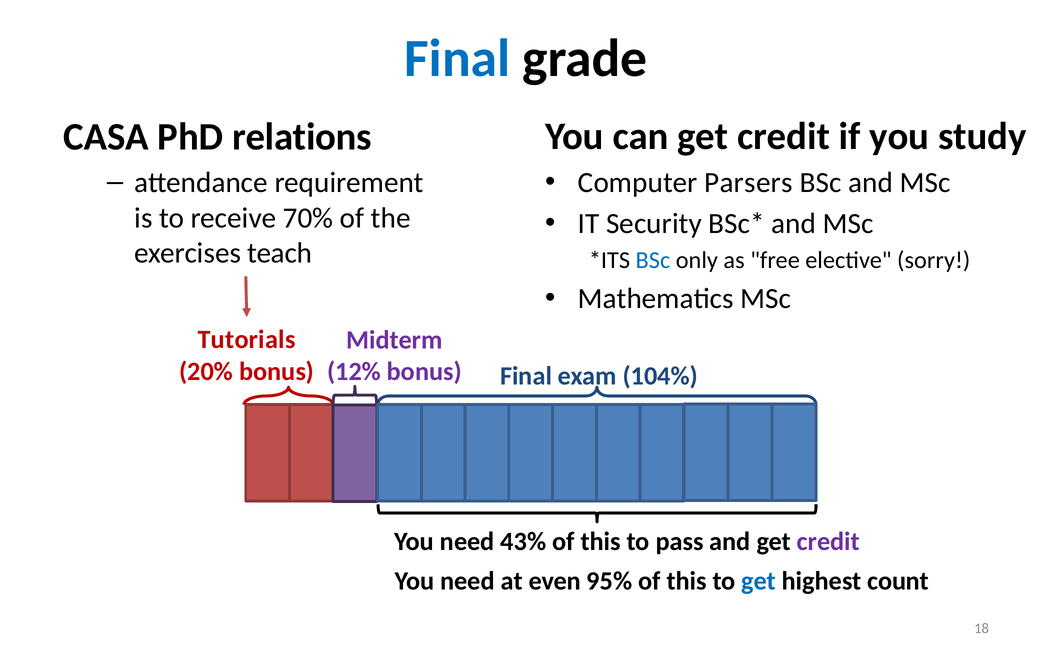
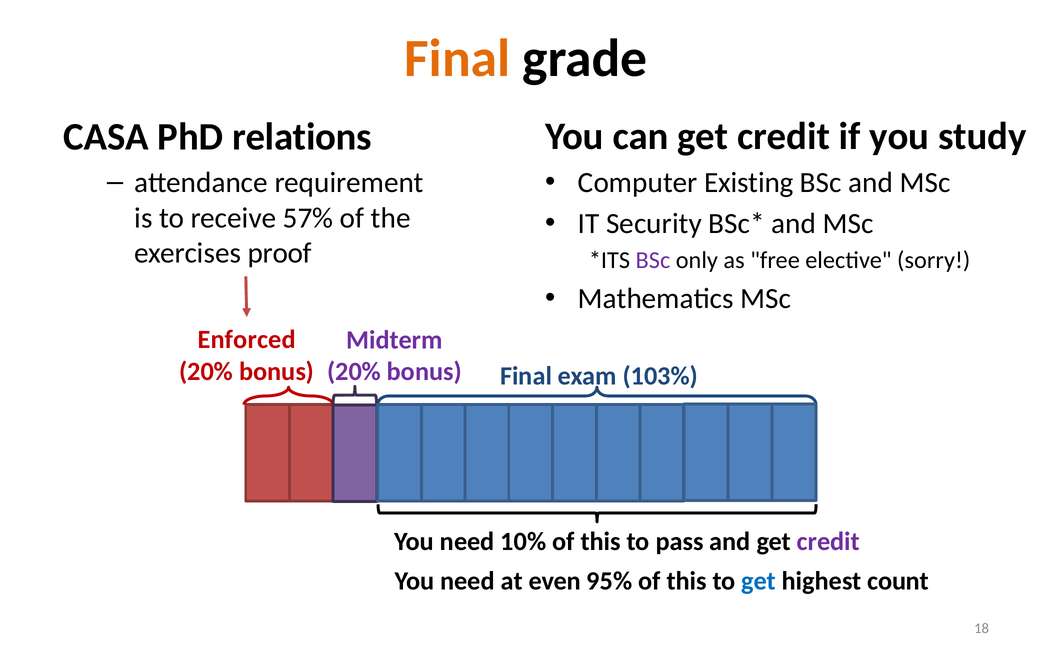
Final colour: blue -> orange (457, 58)
Parsers: Parsers -> Existing (749, 183)
70%: 70% -> 57% (308, 218)
teach: teach -> proof (280, 253)
BSc colour: blue -> purple (653, 260)
Tutorials: Tutorials -> Enforced (247, 340)
104%: 104% -> 103% (660, 376)
12%: 12% -> 20% (354, 371)
43%: 43% -> 10% (523, 541)
